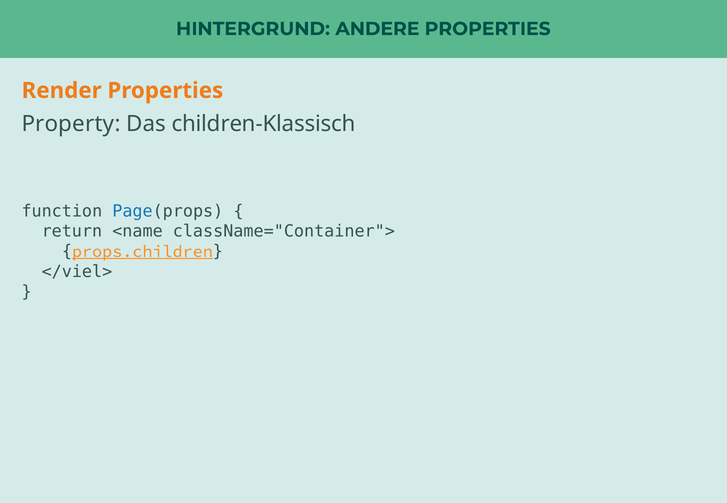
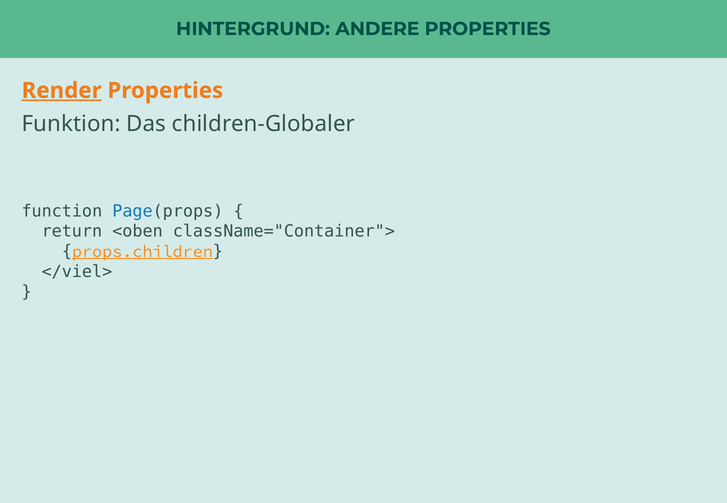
Render underline: none -> present (62, 91)
Property: Property -> Funktion (71, 124)
children-Klassisch: children-Klassisch -> children-Globaler (263, 124)
<name: <name -> <oben (138, 231)
